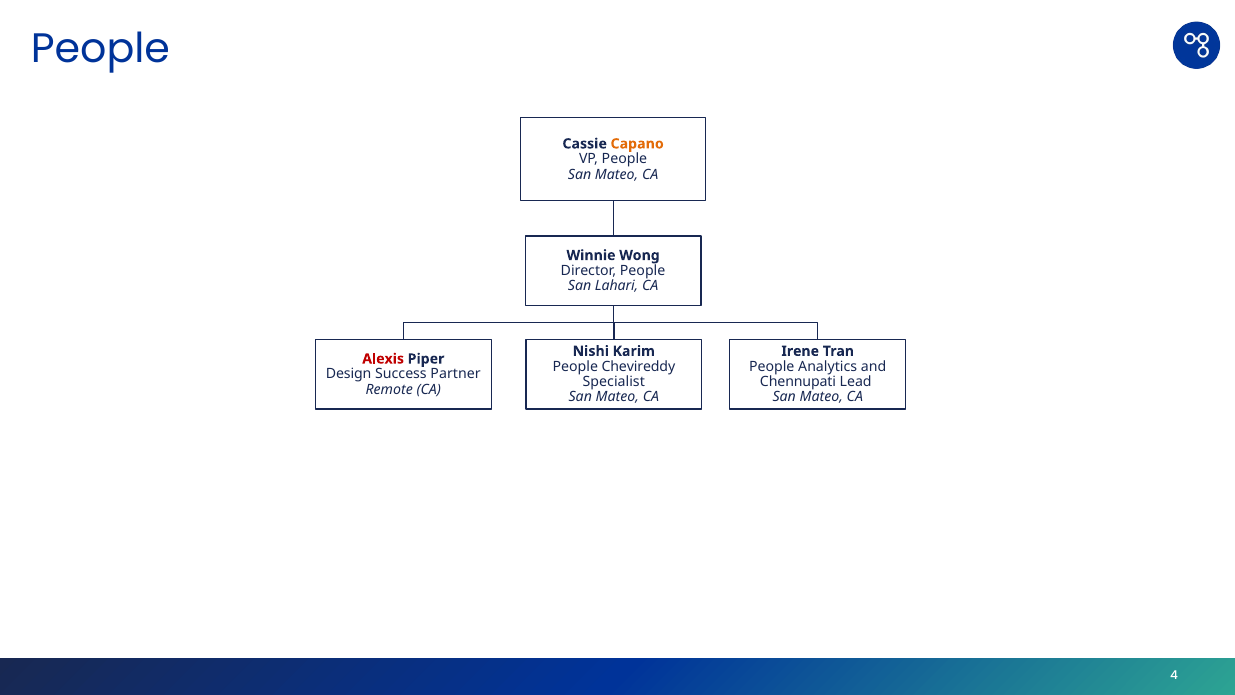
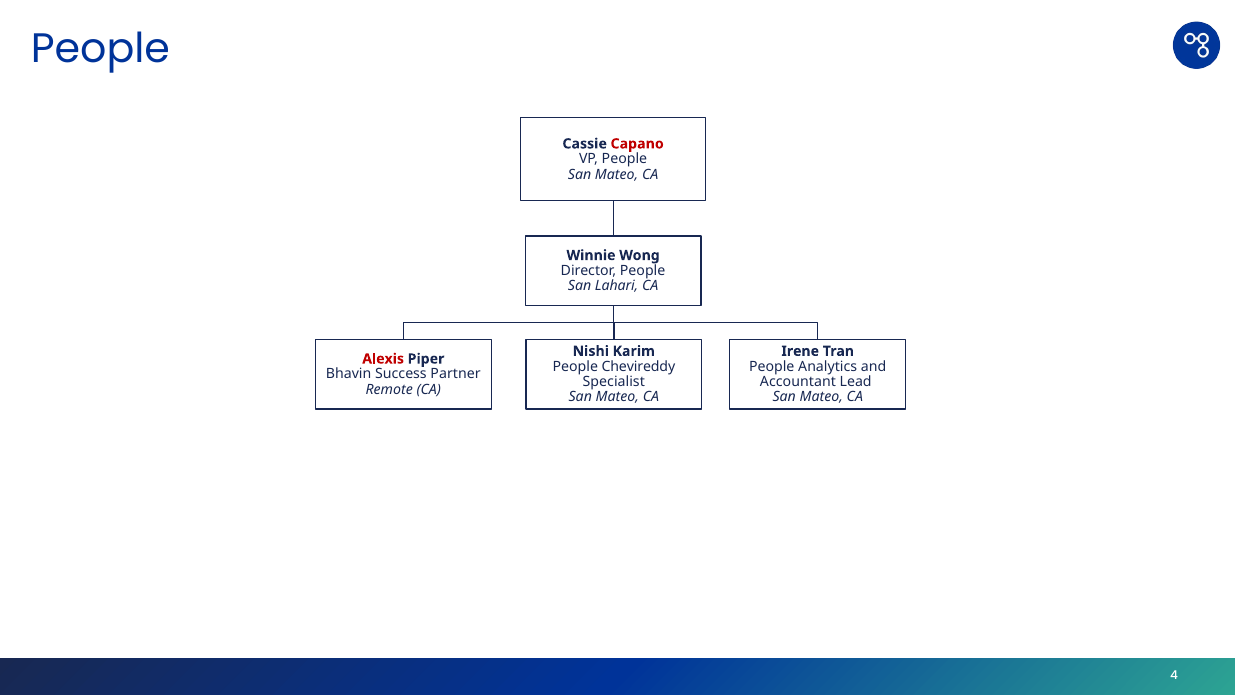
Capano colour: orange -> red (637, 144)
Design: Design -> Bhavin (349, 374)
Chennupati: Chennupati -> Accountant (798, 382)
